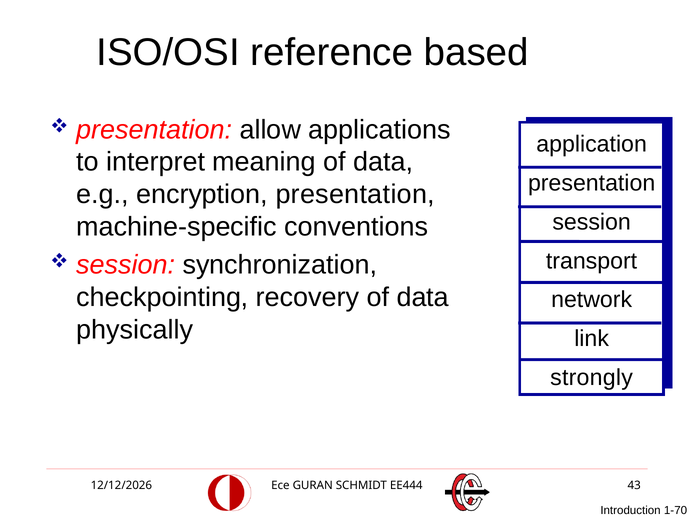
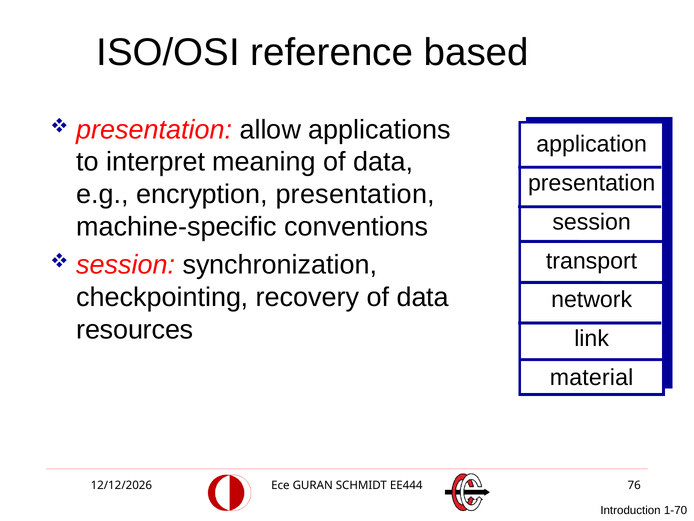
physically: physically -> resources (135, 329)
strongly: strongly -> material (592, 377)
43: 43 -> 76 (634, 485)
